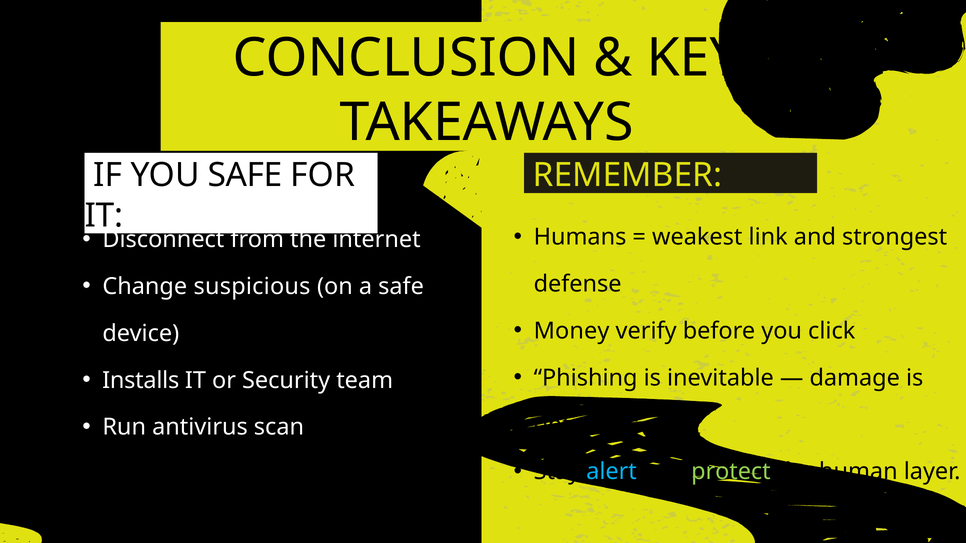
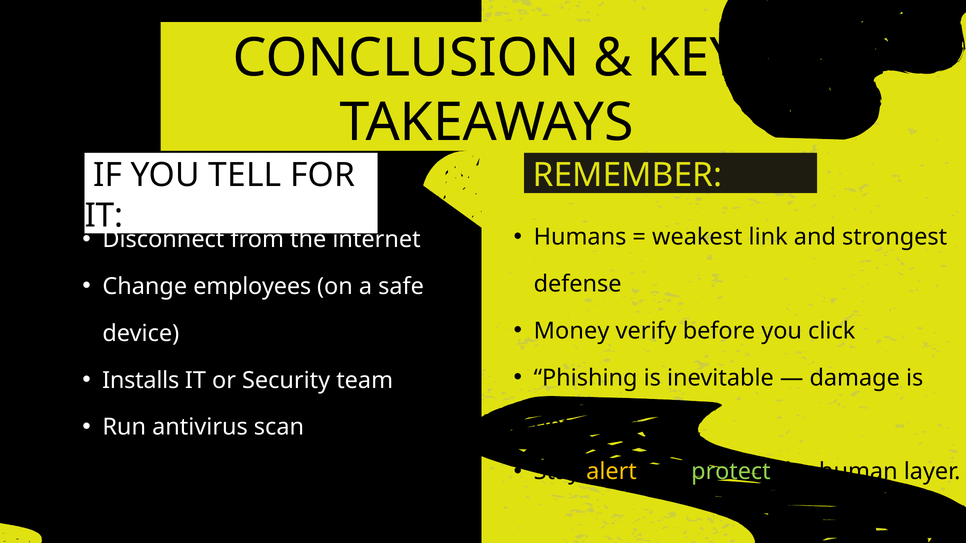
YOU SAFE: SAFE -> TELL (245, 175)
suspicious: suspicious -> employees (252, 287)
alert colour: light blue -> yellow (612, 472)
